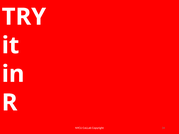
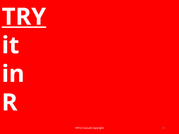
TRY underline: none -> present (24, 17)
